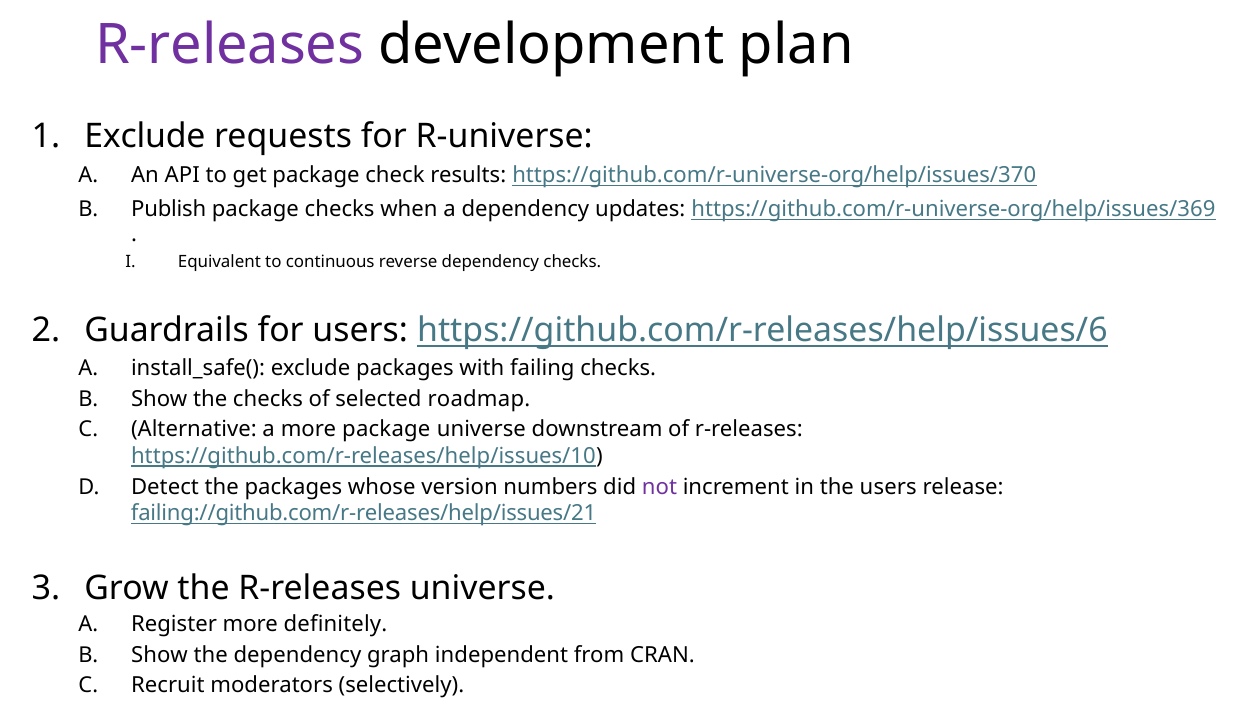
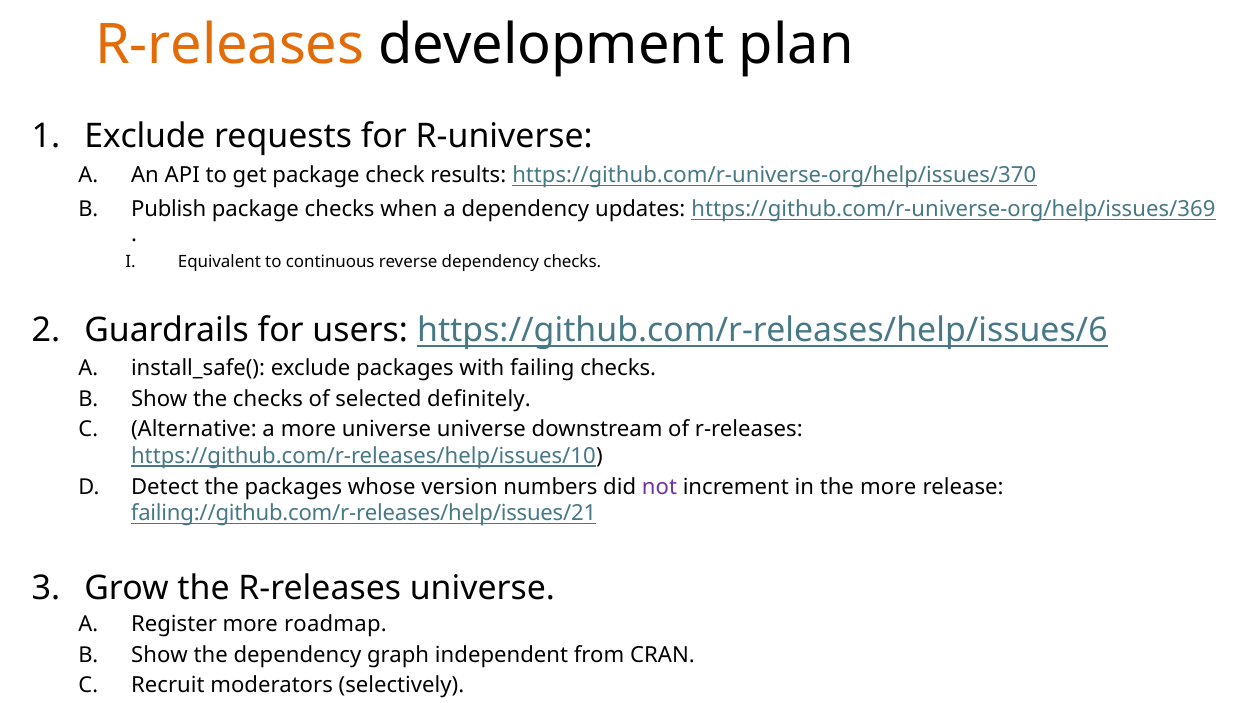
R-releases colour: purple -> orange (230, 45)
roadmap: roadmap -> definitely (479, 399)
more package: package -> universe (386, 429)
the users: users -> more (888, 487)
definitely: definitely -> roadmap (335, 624)
